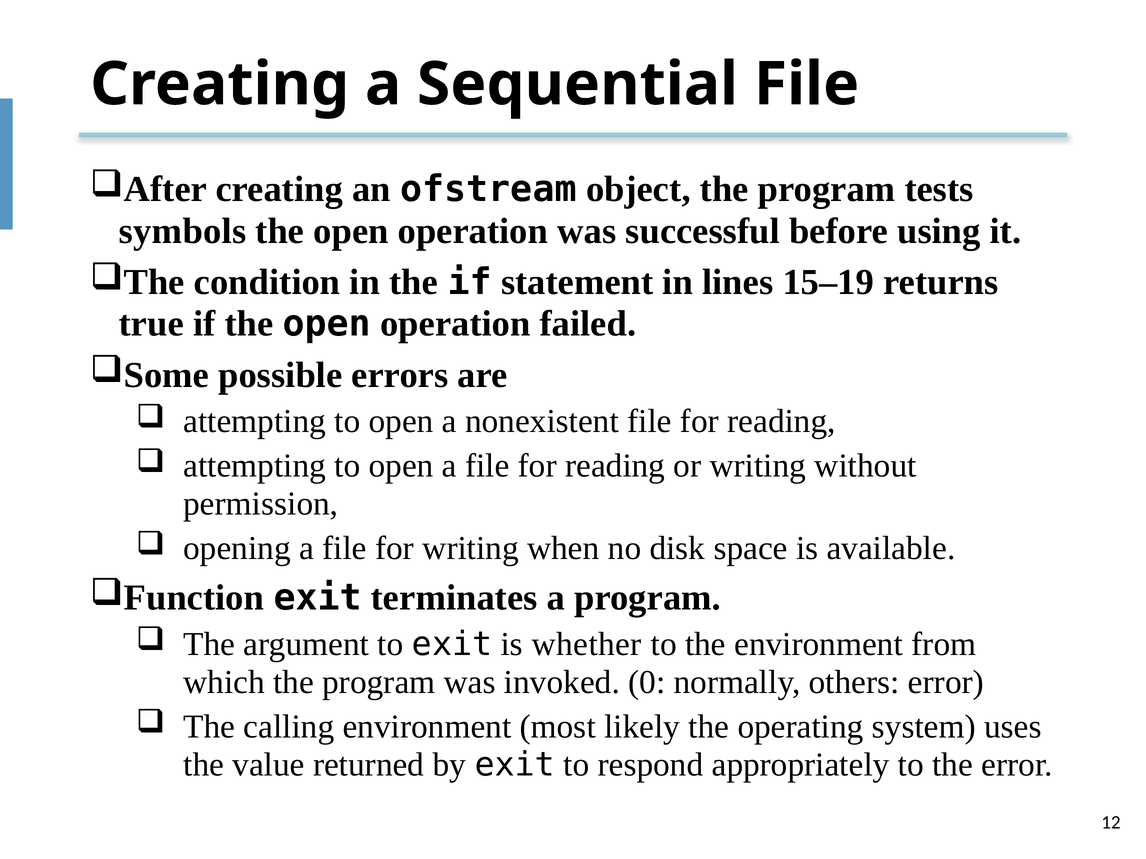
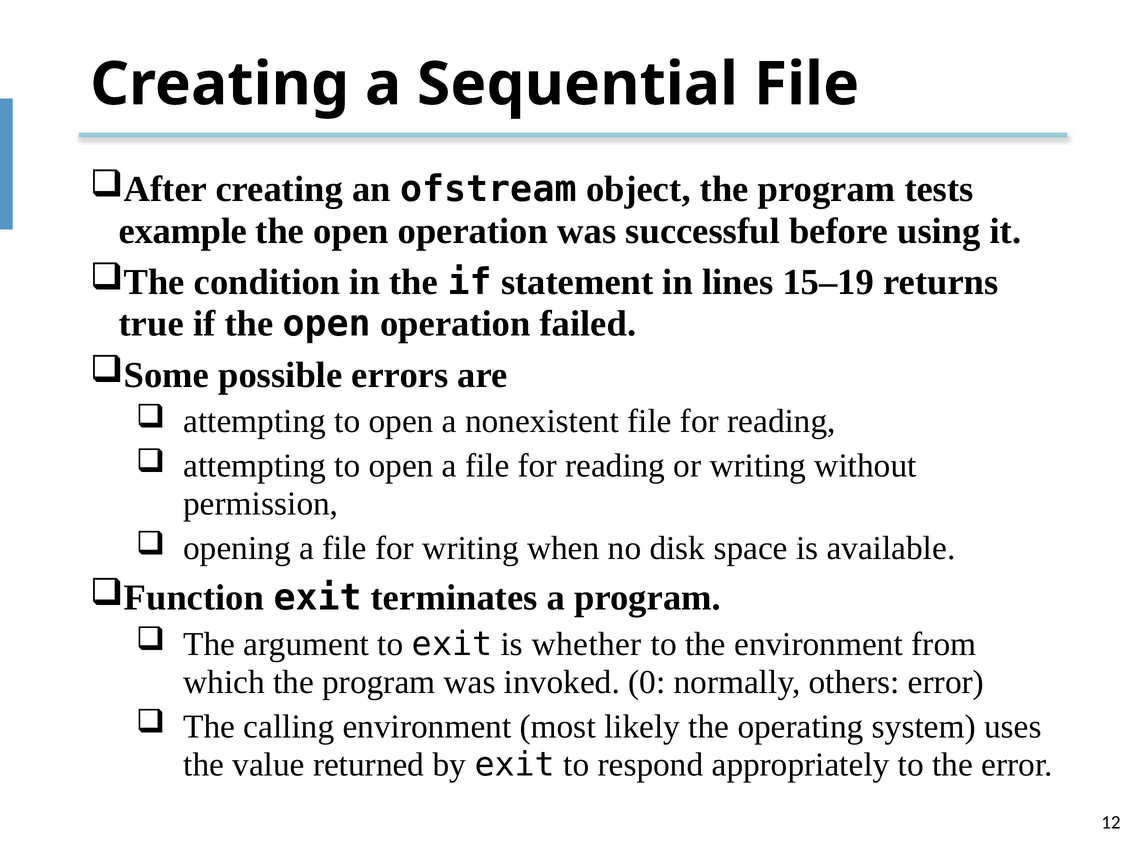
symbols: symbols -> example (183, 231)
